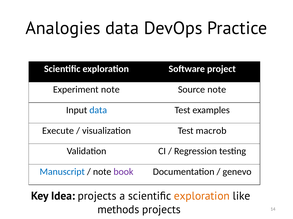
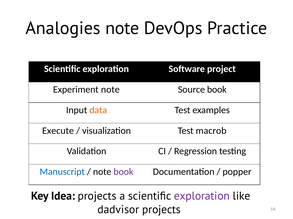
Analogies data: data -> note (122, 28)
Source note: note -> book (217, 90)
data colour: blue -> orange (98, 110)
genevo: genevo -> popper (237, 172)
exploration colour: orange -> purple (202, 197)
methods: methods -> dadvisor (118, 210)
